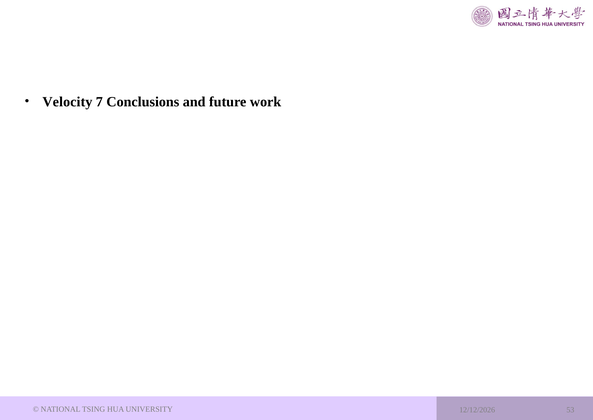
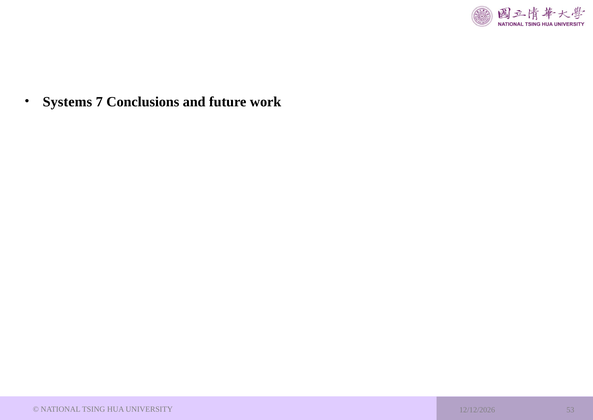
Velocity: Velocity -> Systems (67, 102)
